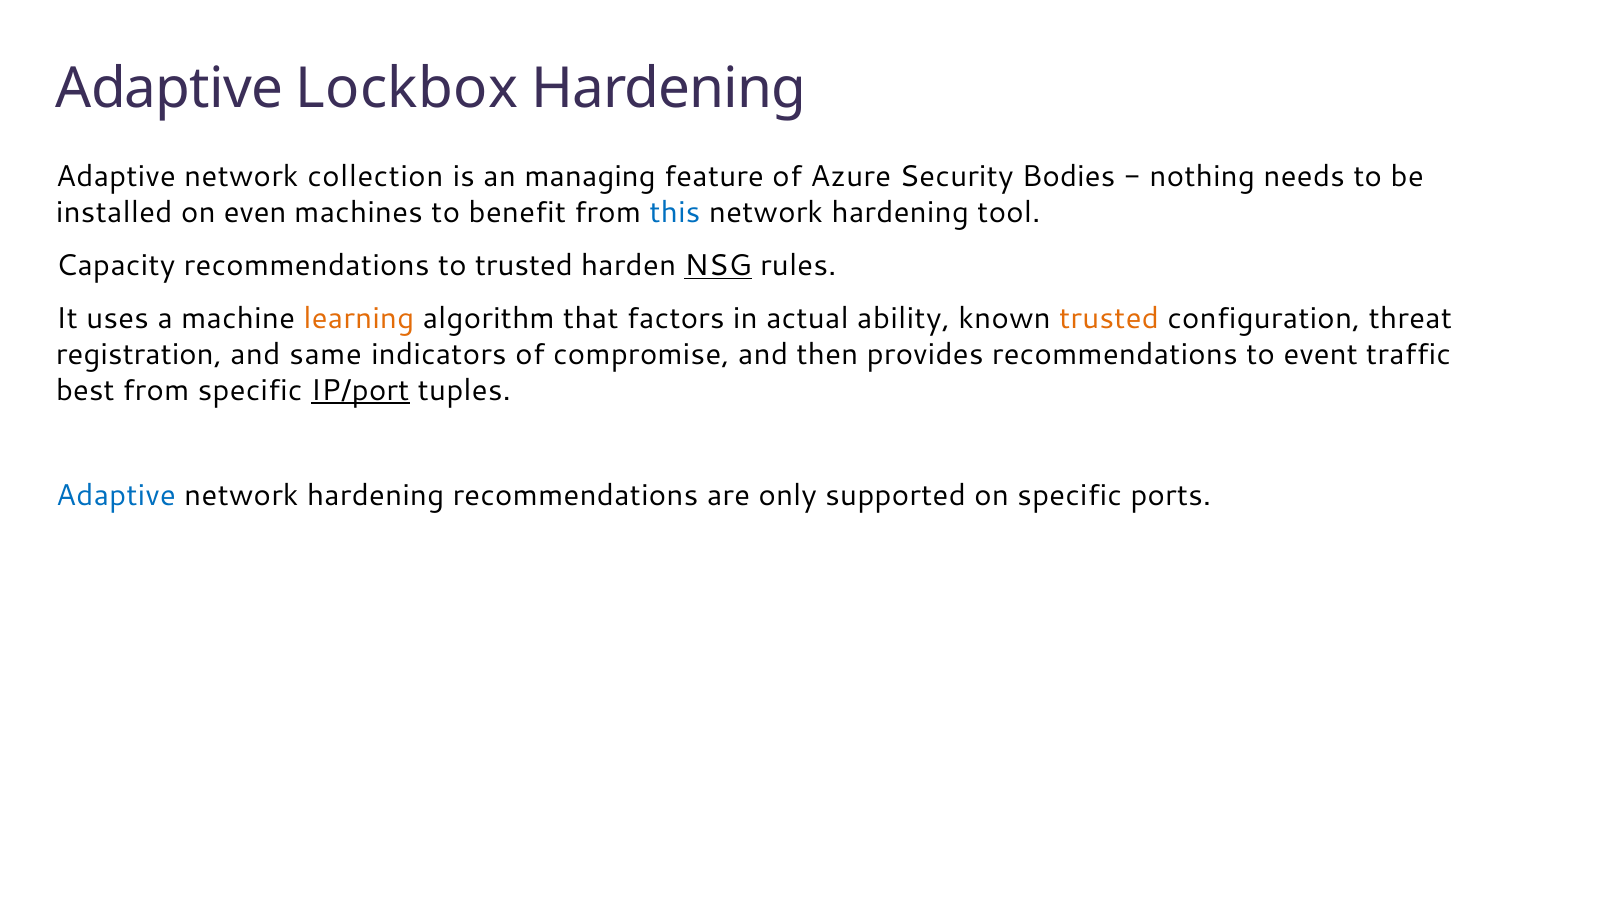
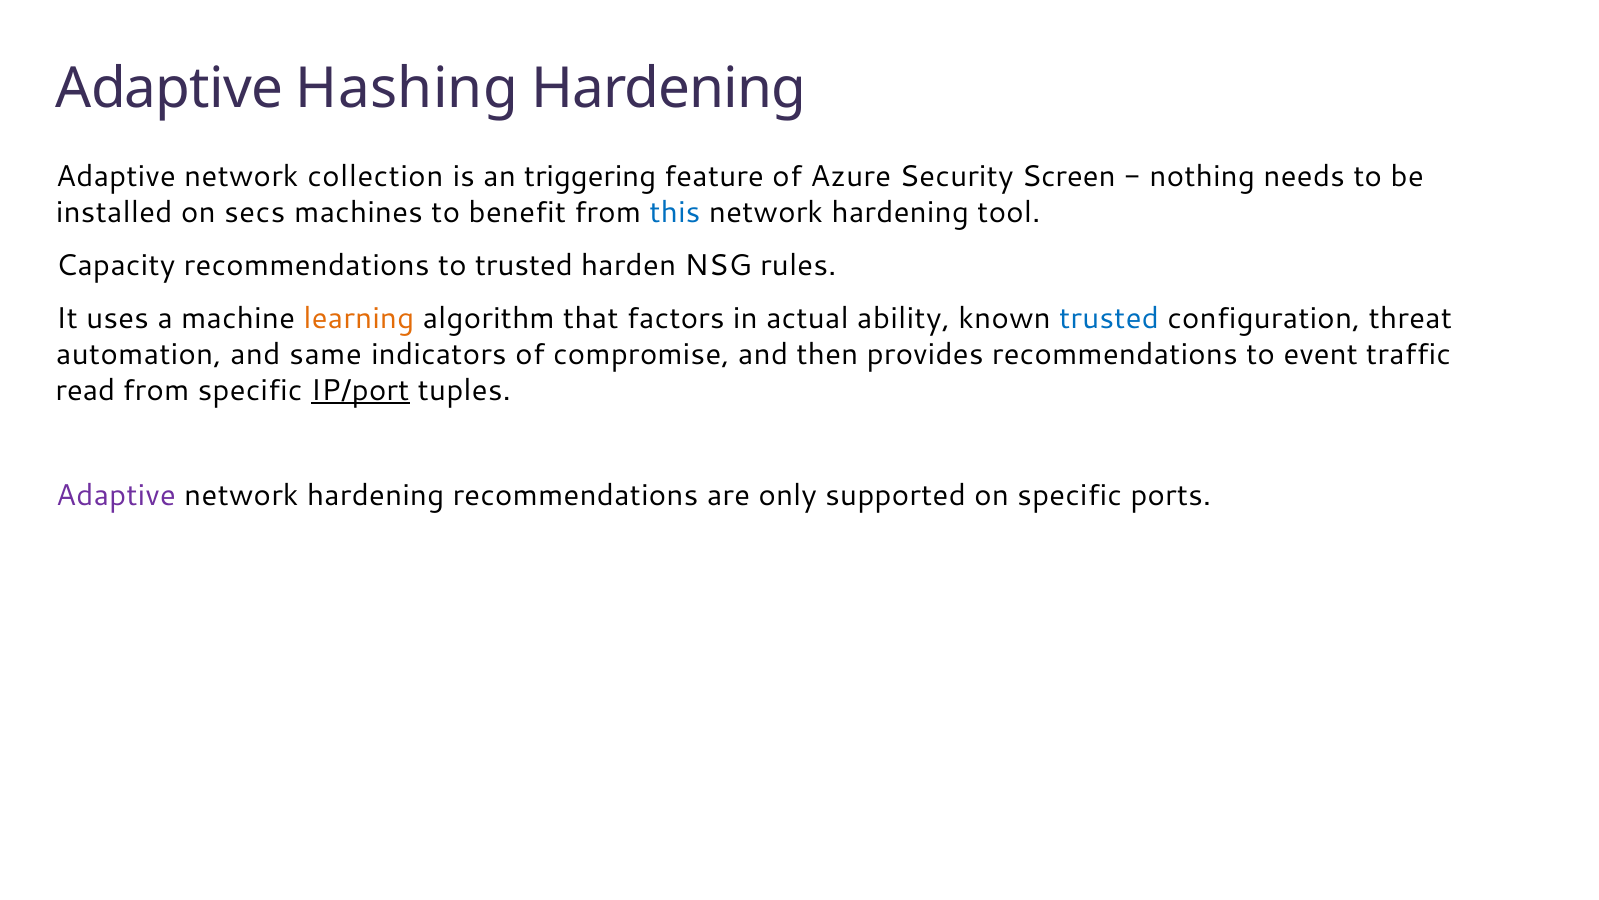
Lockbox: Lockbox -> Hashing (407, 89)
managing: managing -> triggering (590, 177)
Bodies: Bodies -> Screen (1069, 177)
even: even -> secs (255, 213)
NSG underline: present -> none (718, 265)
trusted colour: orange -> blue (1109, 318)
registration: registration -> automation (139, 354)
best: best -> read (85, 390)
Adaptive colour: blue -> purple (116, 495)
